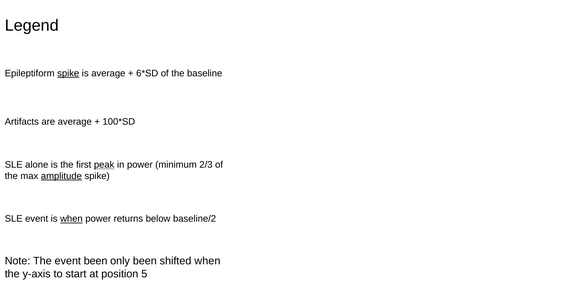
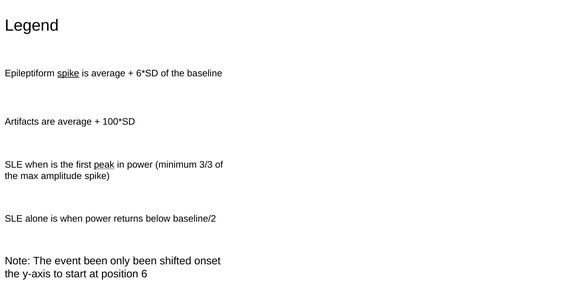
SLE alone: alone -> when (37, 165)
2/3: 2/3 -> 3/3 (206, 165)
amplitude underline: present -> none (61, 176)
SLE event: event -> alone (37, 219)
when underline: present -> none (71, 219)
shifted when: when -> onset (207, 261)
5: 5 -> 6 (144, 274)
